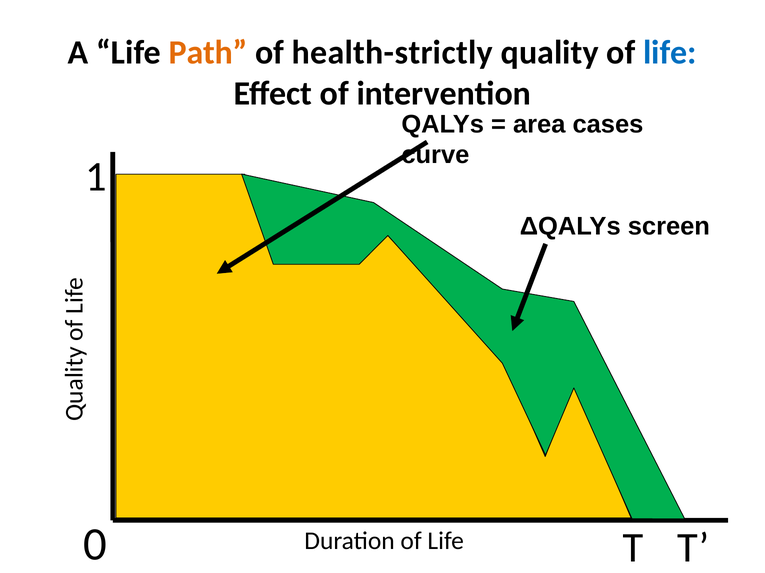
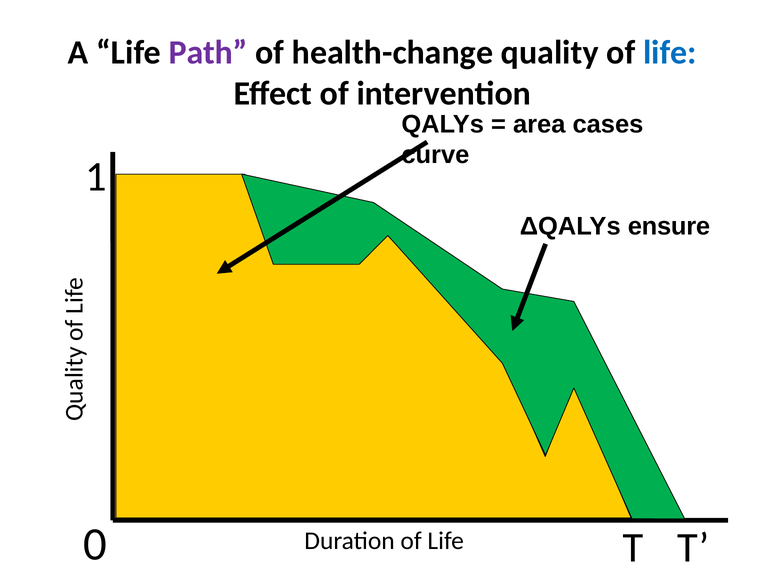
Path colour: orange -> purple (208, 53)
health-strictly: health-strictly -> health-change (392, 53)
screen: screen -> ensure (669, 226)
